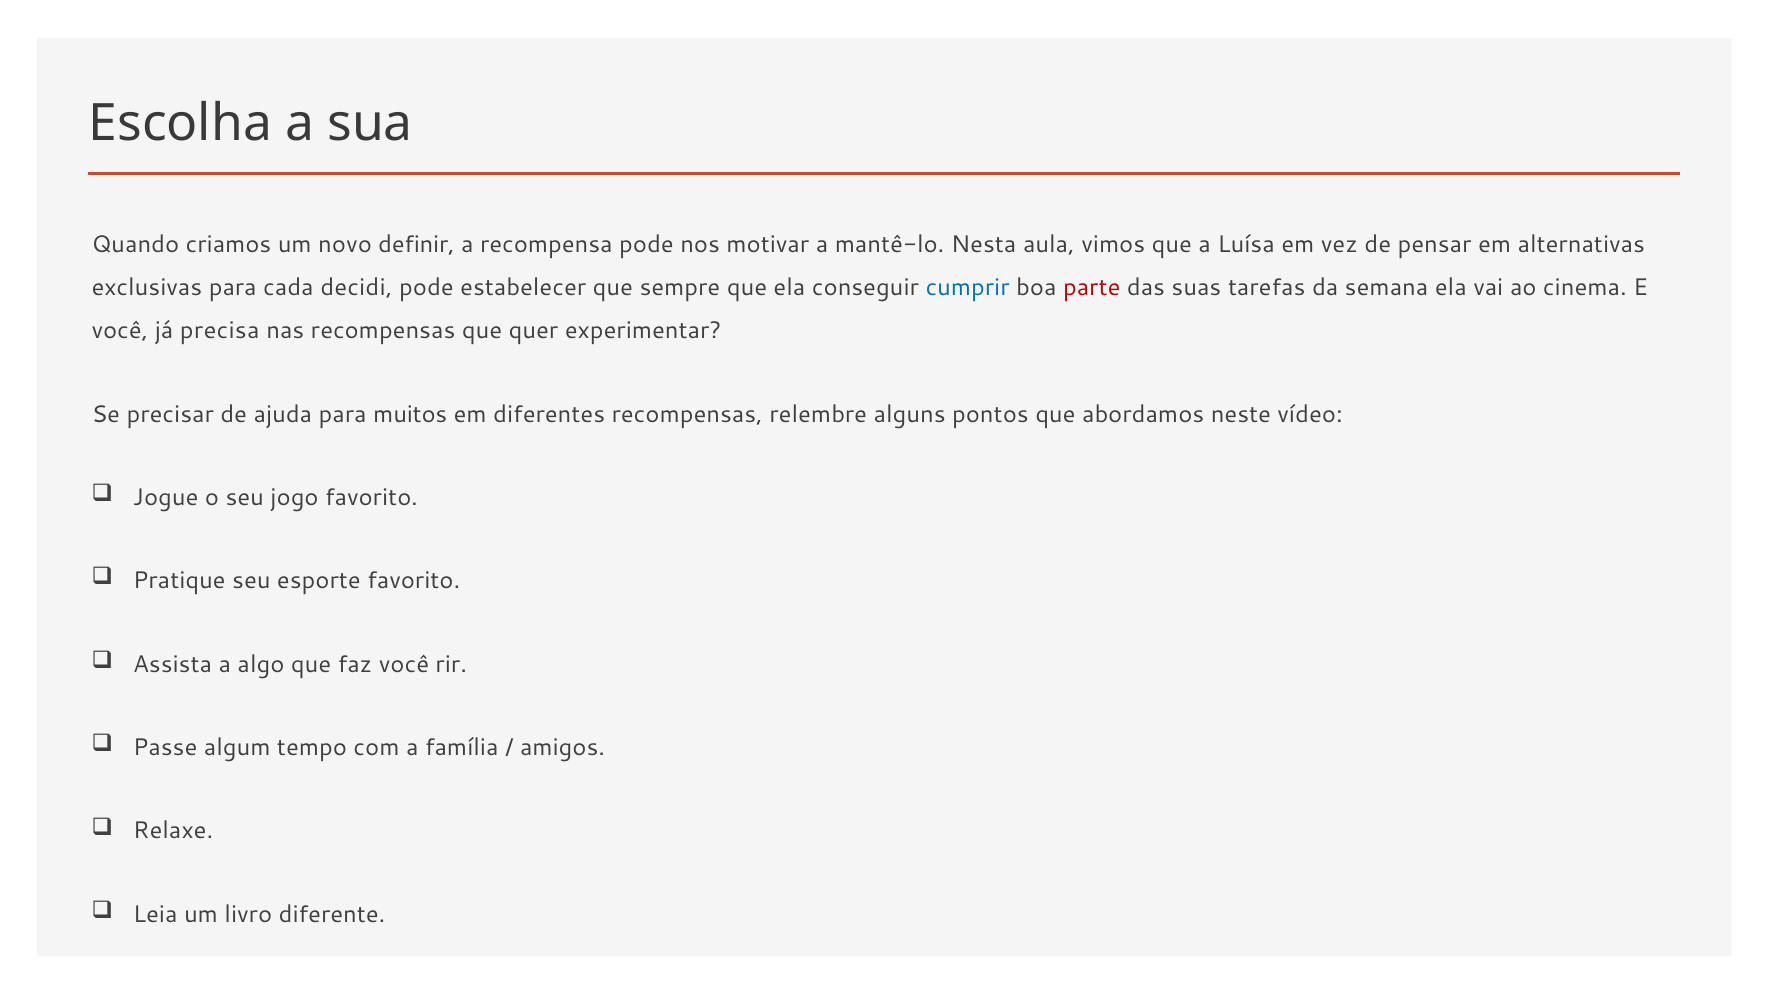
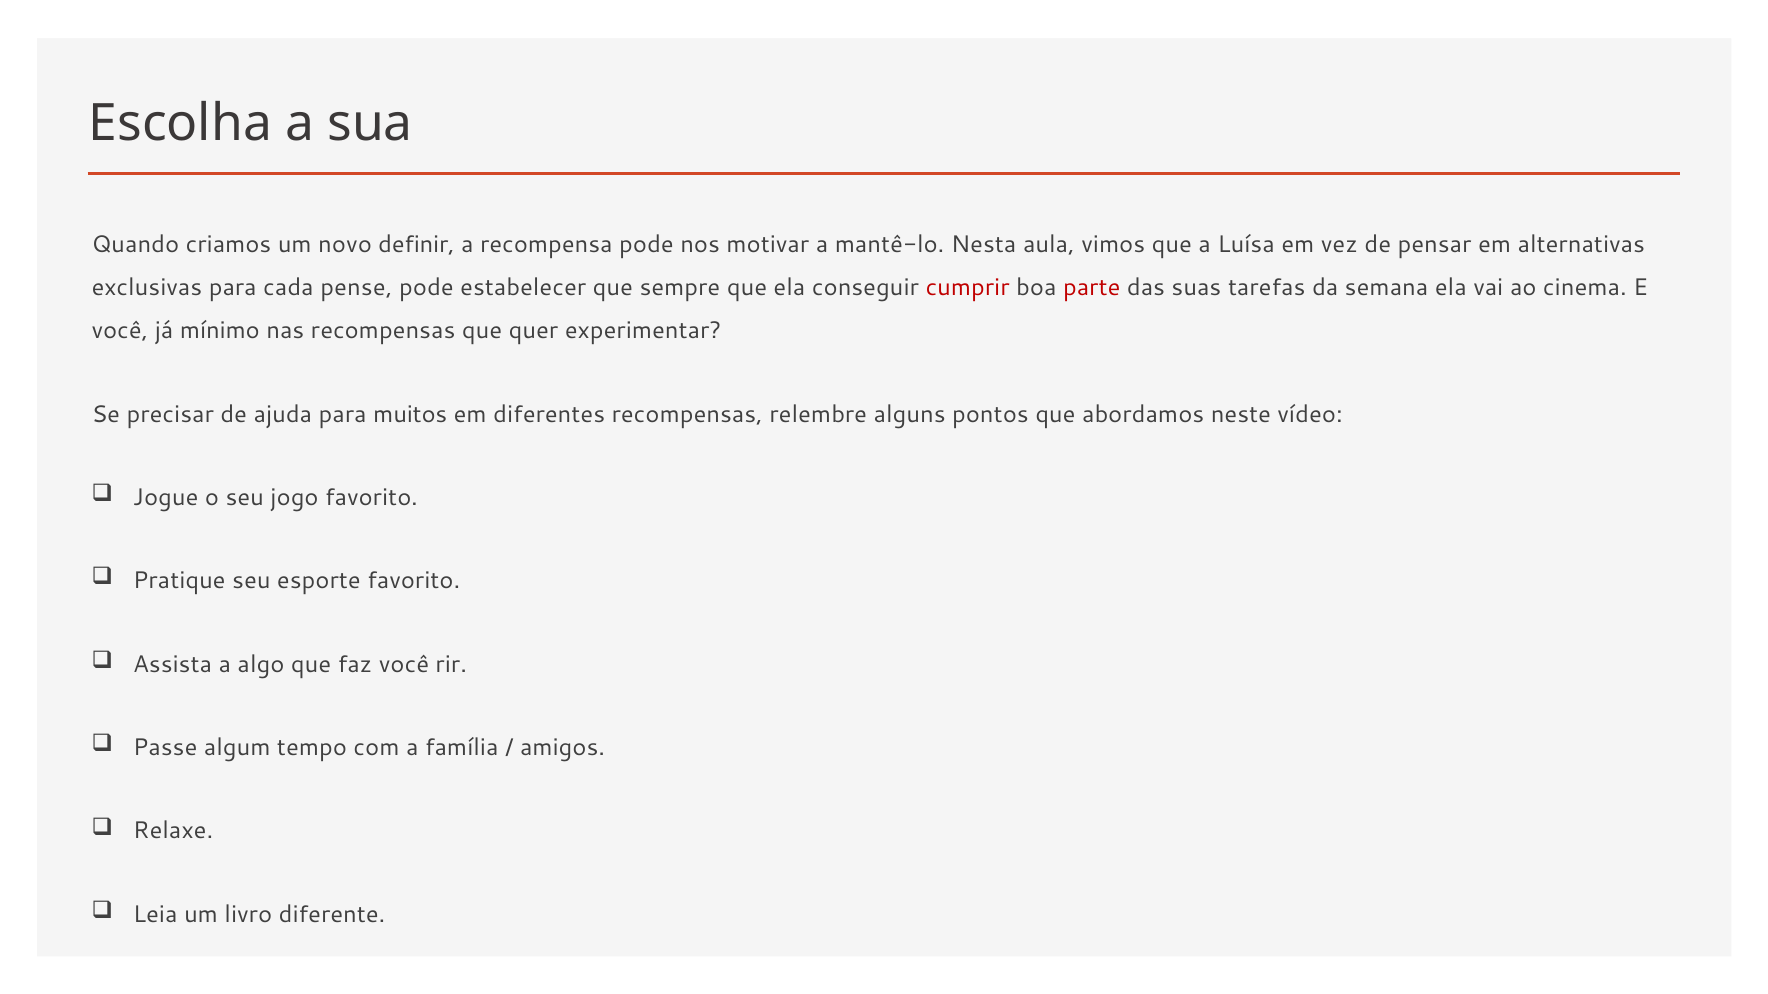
decidi: decidi -> pense (356, 288)
cumprir colour: blue -> red (968, 288)
precisa: precisa -> mínimo (220, 331)
